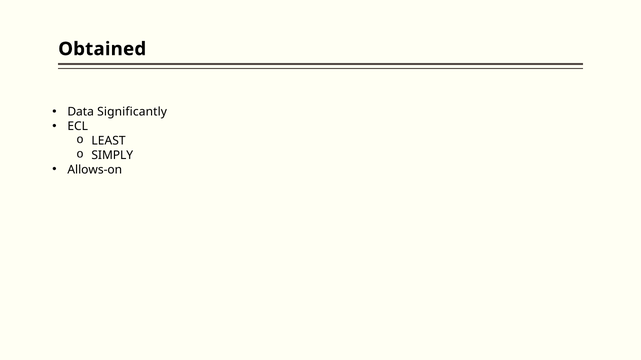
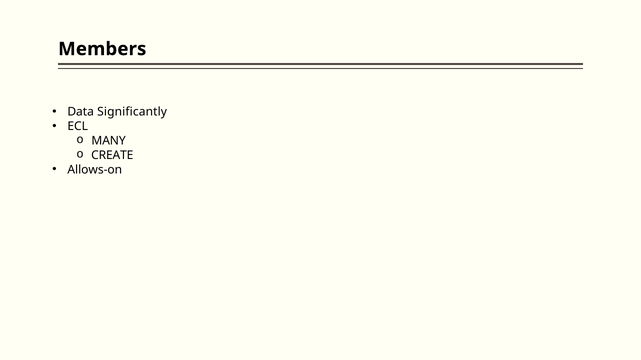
Obtained: Obtained -> Members (102, 49)
LEAST: LEAST -> MANY (109, 141)
SIMPLY: SIMPLY -> CREATE (112, 155)
